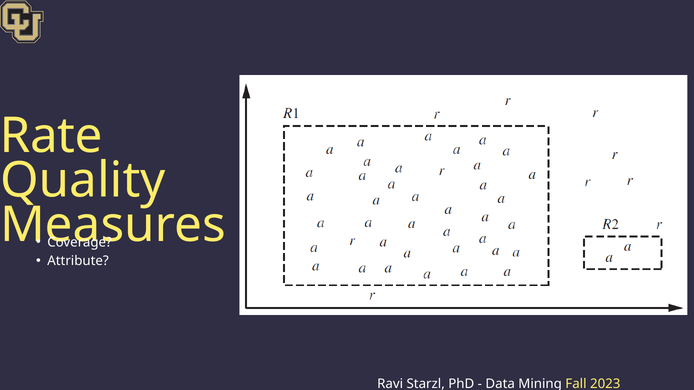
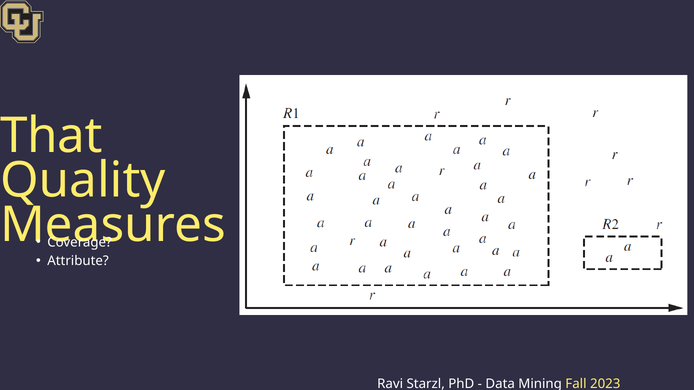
Rate: Rate -> That (51, 136)
